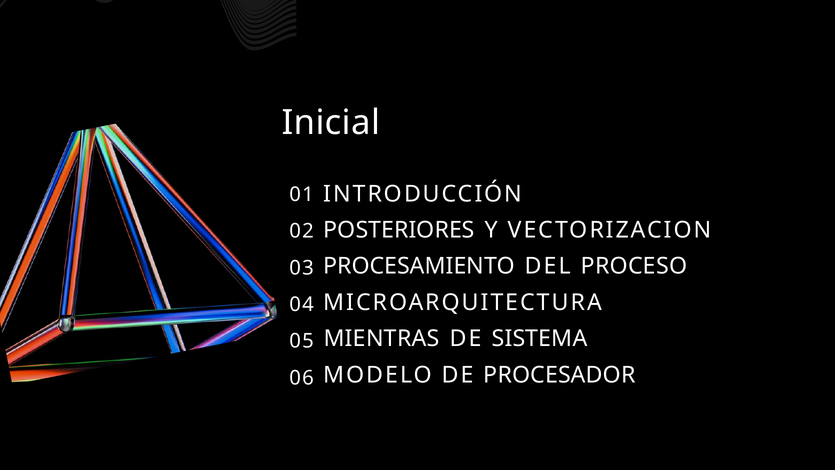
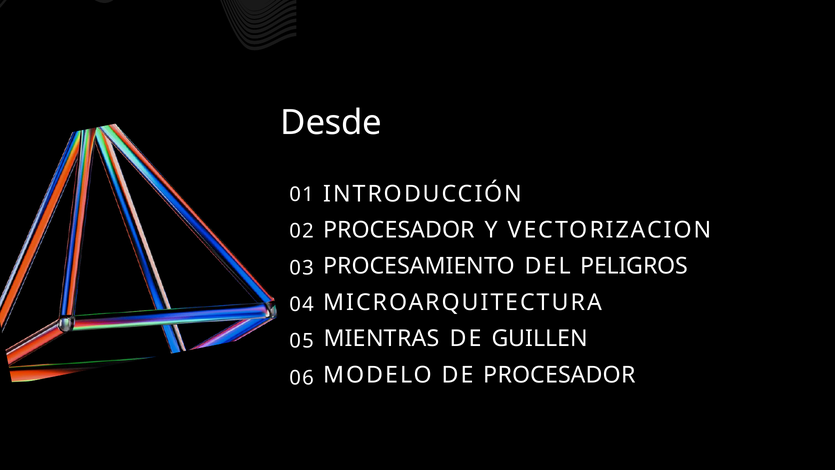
Inicial: Inicial -> Desde (331, 123)
POSTERIORES: POSTERIORES -> PROCESADOR (399, 230)
PROCESO: PROCESO -> PELIGROS (634, 266)
SISTEMA: SISTEMA -> GUILLEN (540, 338)
